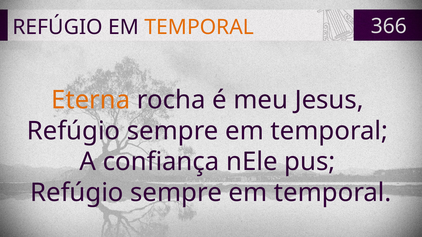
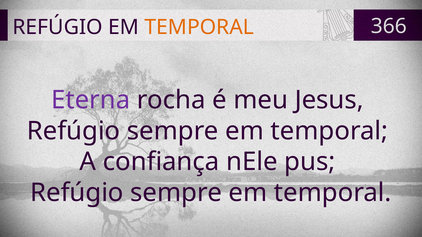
Eterna colour: orange -> purple (91, 100)
